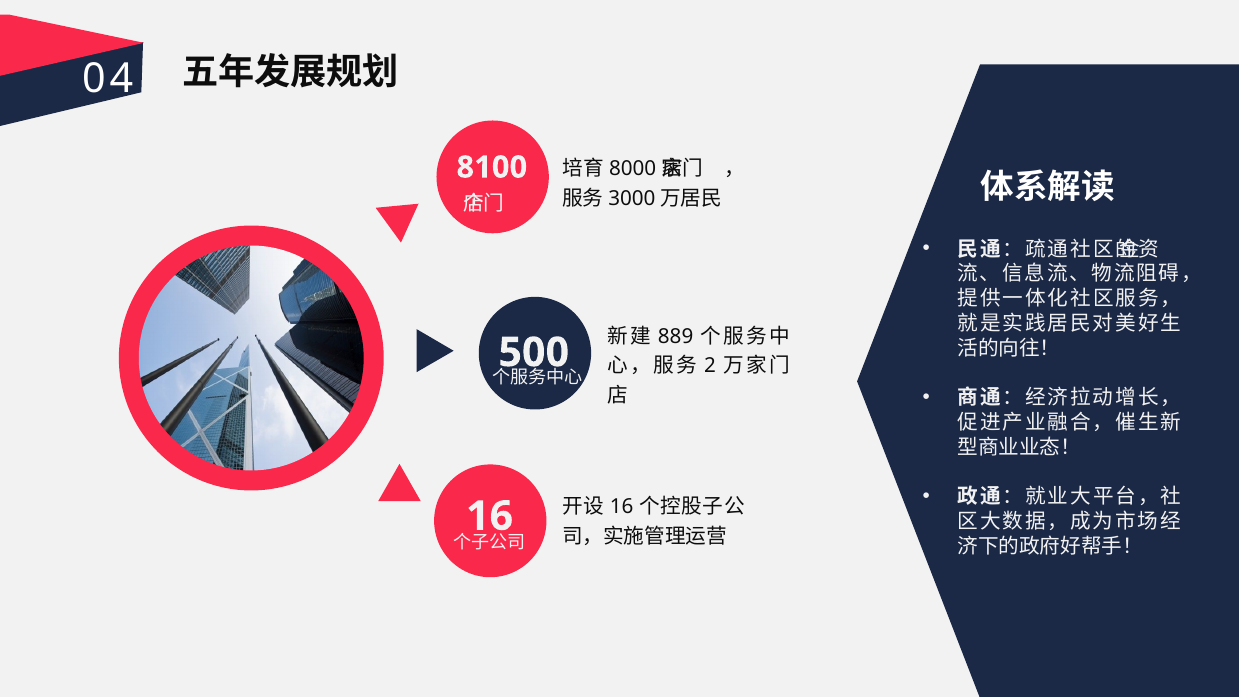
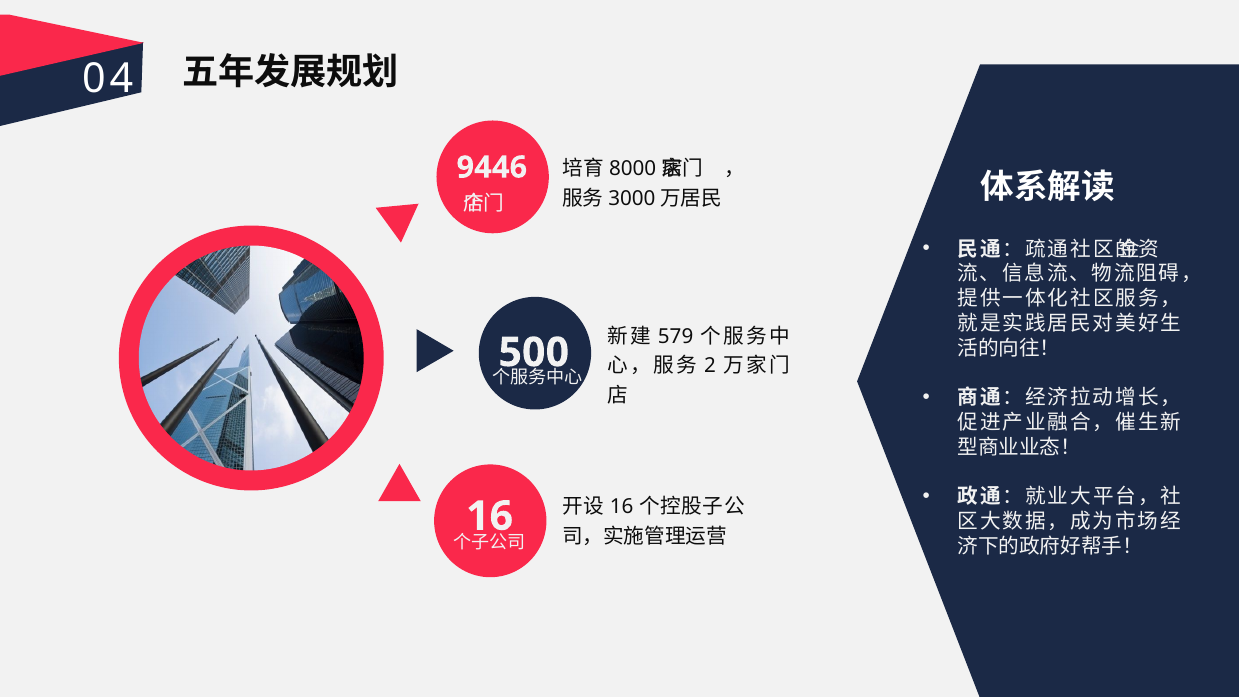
8100: 8100 -> 9446 (492, 167)
889: 889 -> 579 (676, 336)
